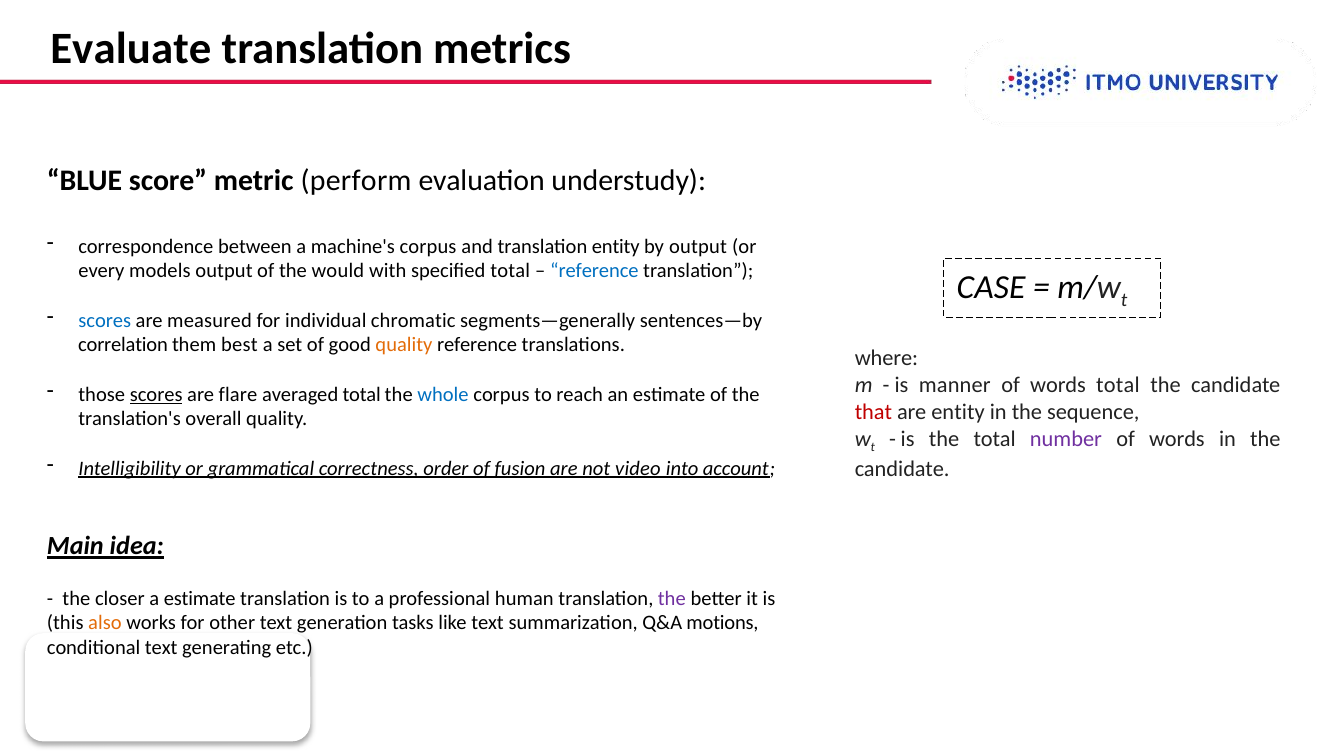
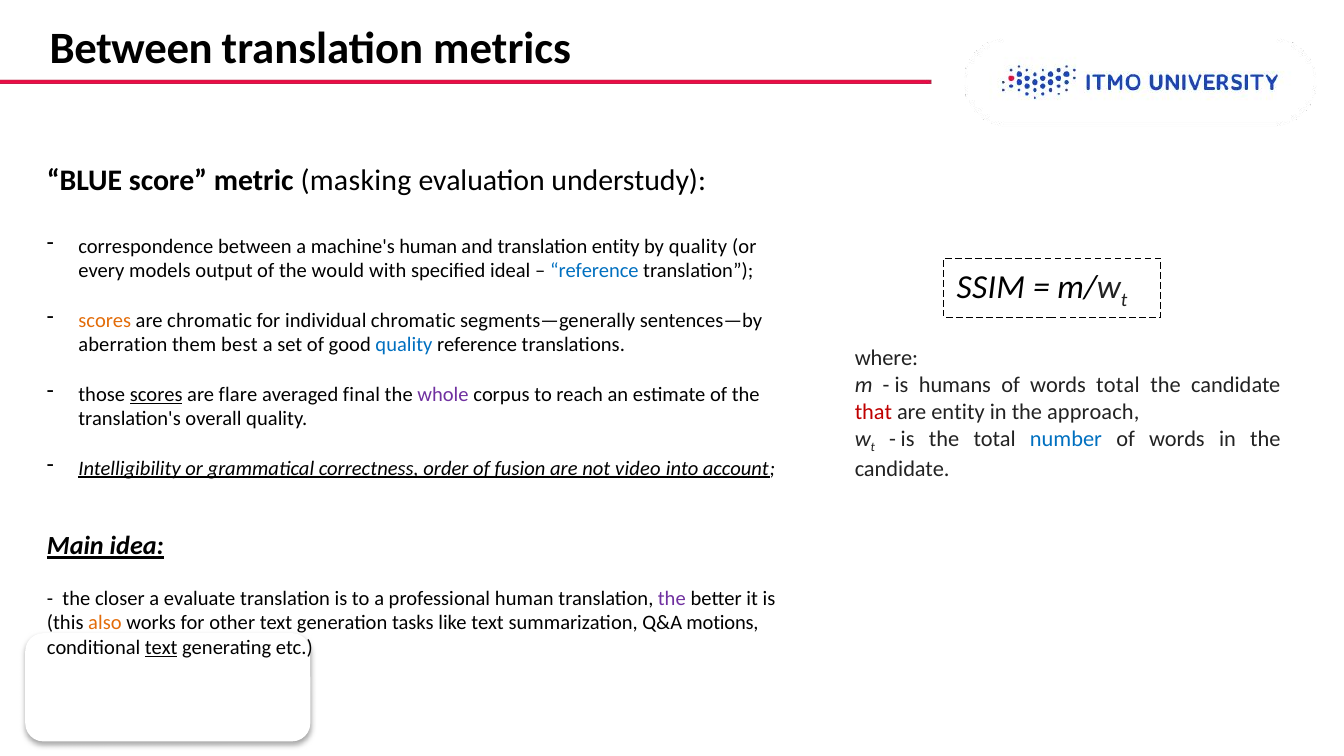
Evaluate: Evaluate -> Between (131, 49)
perform: perform -> masking (356, 181)
machine's corpus: corpus -> human (428, 246)
by output: output -> quality (698, 246)
specified total: total -> ideal (510, 271)
CASE: CASE -> SSIM (991, 287)
scores colour: blue -> orange (105, 320)
are measured: measured -> chromatic (210, 320)
correlation: correlation -> aberration (123, 345)
quality colour: orange -> blue (404, 345)
manner: manner -> humans (955, 385)
averaged total: total -> final (361, 394)
whole colour: blue -> purple (443, 394)
sequence: sequence -> approach (1093, 412)
number colour: purple -> blue (1066, 439)
a estimate: estimate -> evaluate (200, 598)
text underline: none -> present (161, 648)
